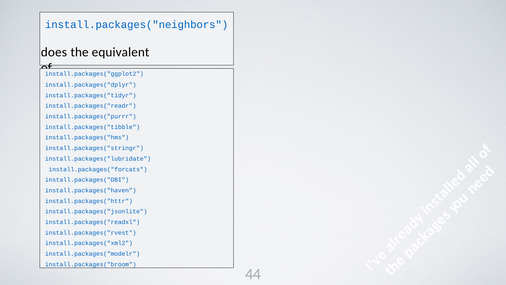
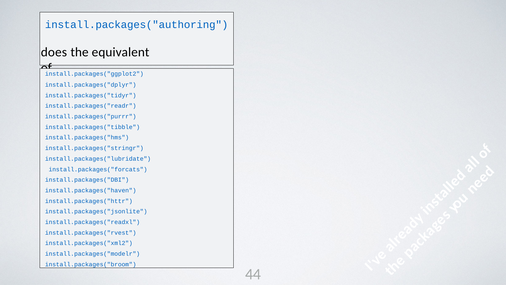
install.packages("neighbors: install.packages("neighbors -> install.packages("authoring (137, 25)
